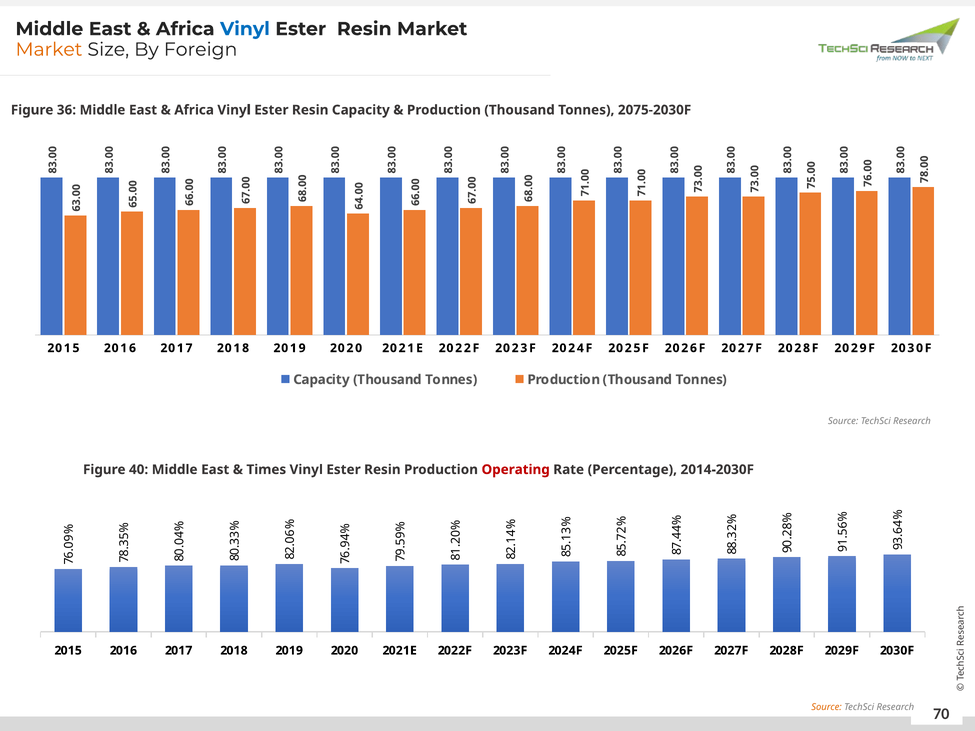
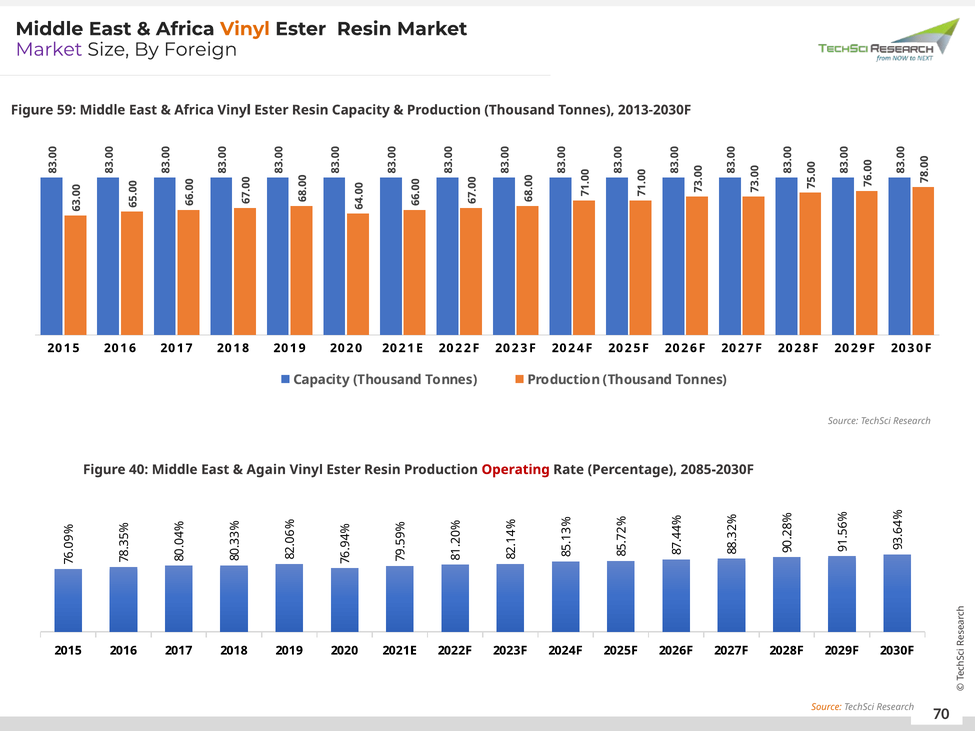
Vinyl colour: blue -> orange (245, 29)
Market colour: orange -> purple (49, 49)
36: 36 -> 59 (66, 110)
2075-2030F: 2075-2030F -> 2013-2030F (655, 110)
Times: Times -> Again (266, 470)
2014-2030F: 2014-2030F -> 2085-2030F (717, 470)
